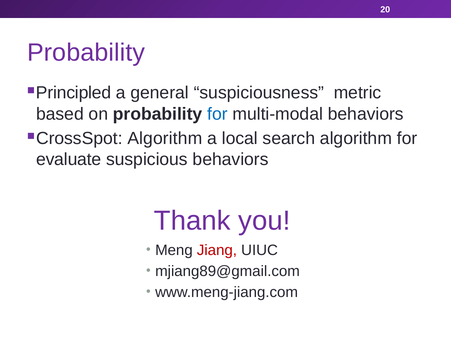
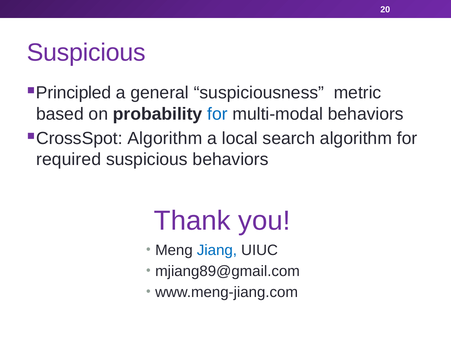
Probability: Probability -> Suspicious (86, 52)
evaluate: evaluate -> required (69, 160)
Jiang colour: red -> blue (217, 250)
